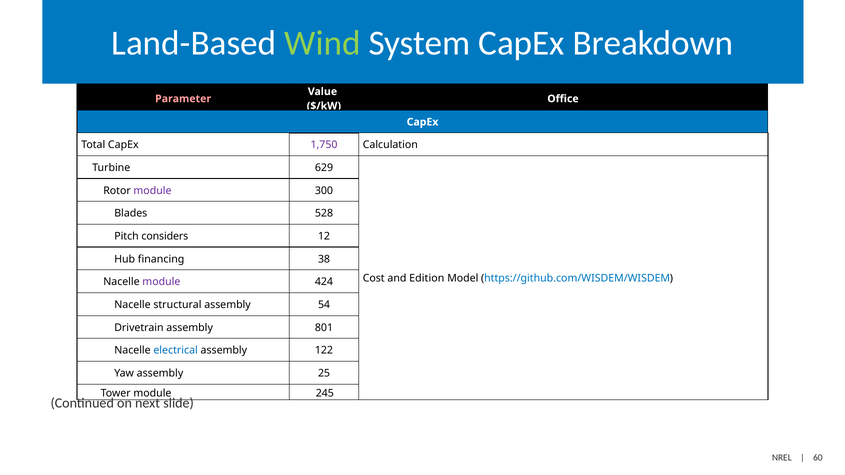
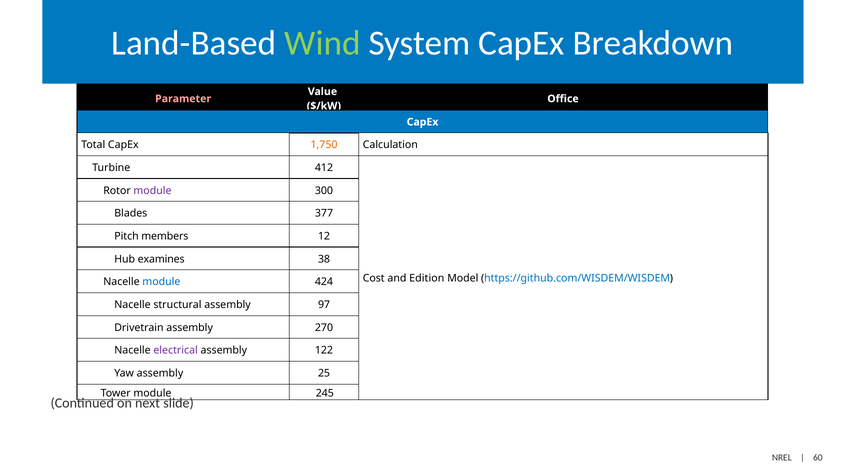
1,750 colour: purple -> orange (324, 145)
629: 629 -> 412 (324, 168)
528: 528 -> 377 (324, 214)
considers: considers -> members (165, 236)
financing: financing -> examines (161, 259)
module colour: purple -> blue (161, 282)
54: 54 -> 97 (324, 305)
801: 801 -> 270 (324, 328)
electrical colour: blue -> purple (176, 351)
